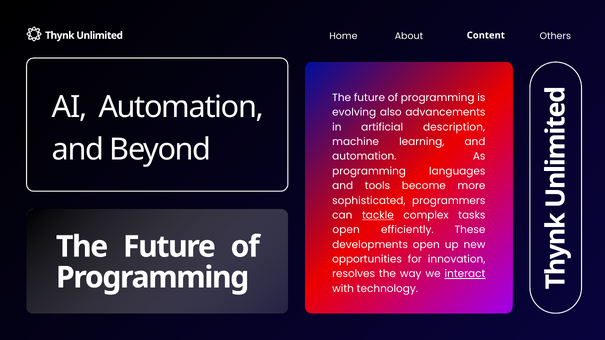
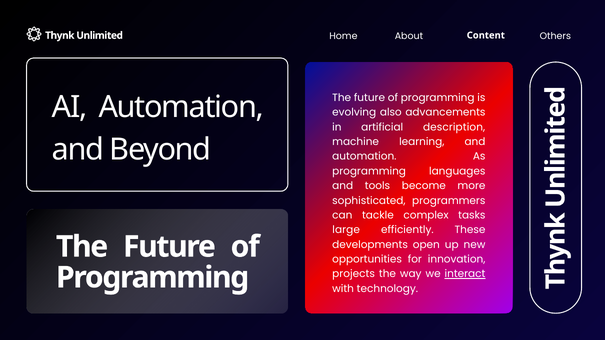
tackle underline: present -> none (378, 215)
open: open -> large (346, 230)
resolves: resolves -> projects (354, 274)
